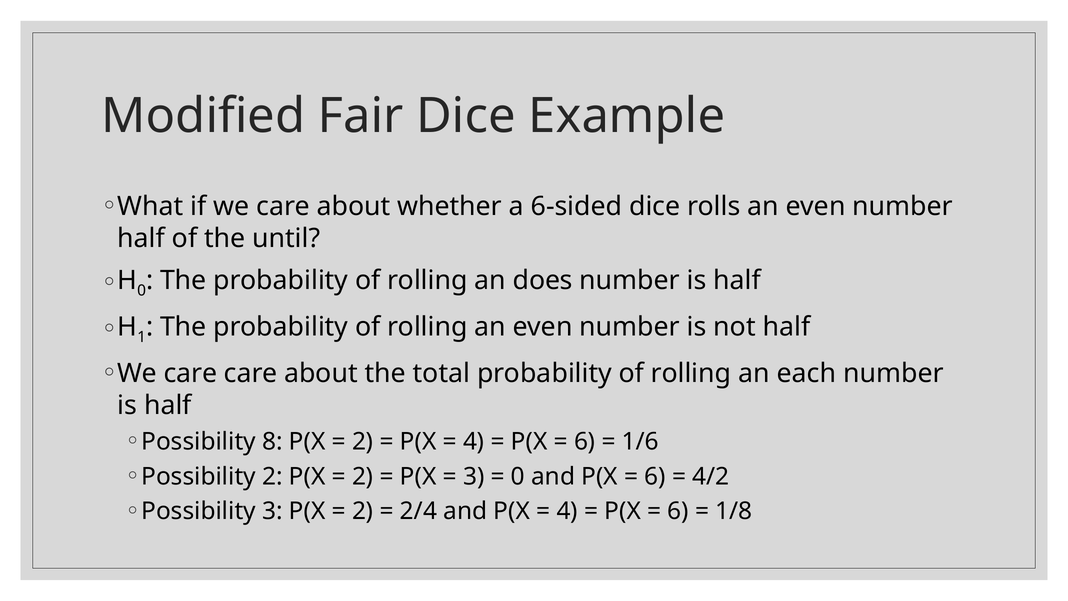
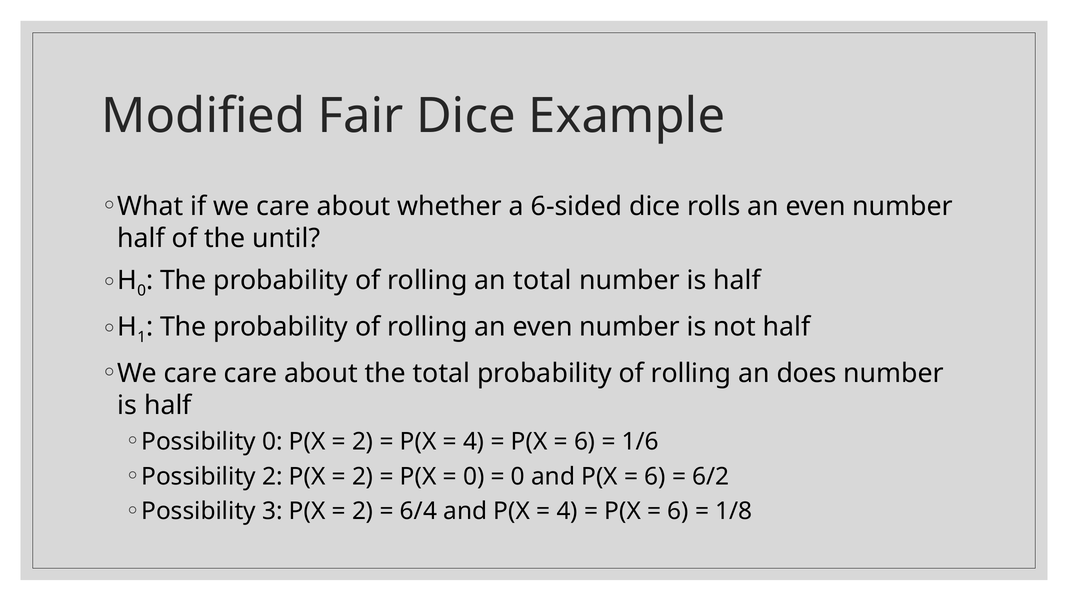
an does: does -> total (543, 280)
each: each -> does (807, 373)
Possibility 8: 8 -> 0 (272, 441)
3: 3 -> 0 (474, 476)
4/2: 4/2 -> 6/2 (711, 476)
2/4: 2/4 -> 6/4 (419, 511)
